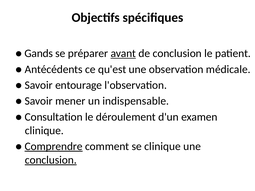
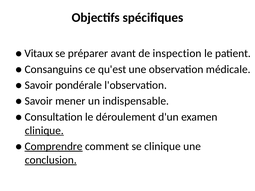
Gands: Gands -> Vitaux (39, 54)
avant underline: present -> none (123, 54)
de conclusion: conclusion -> inspection (177, 54)
Antécédents: Antécédents -> Consanguins (54, 69)
entourage: entourage -> pondérale (79, 85)
clinique underline: none -> present (44, 131)
